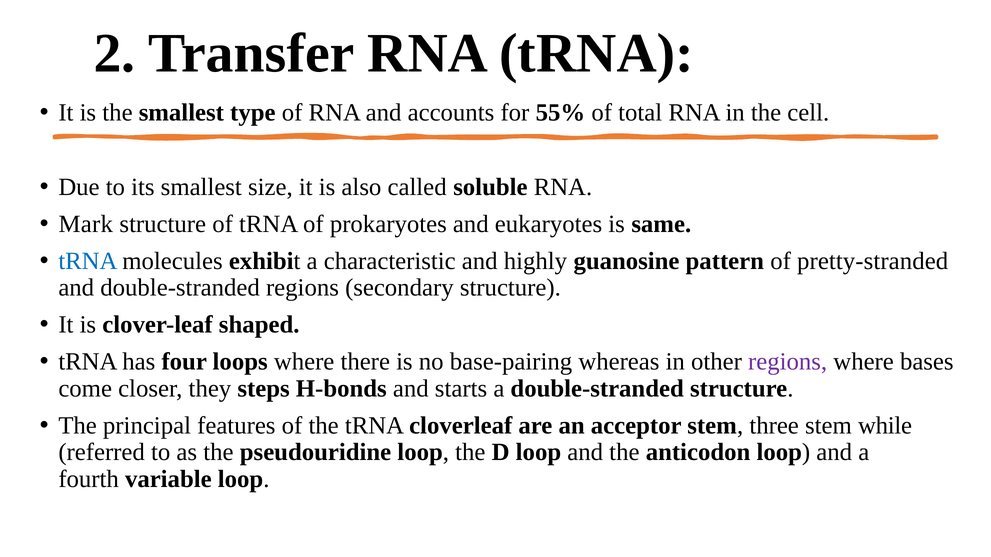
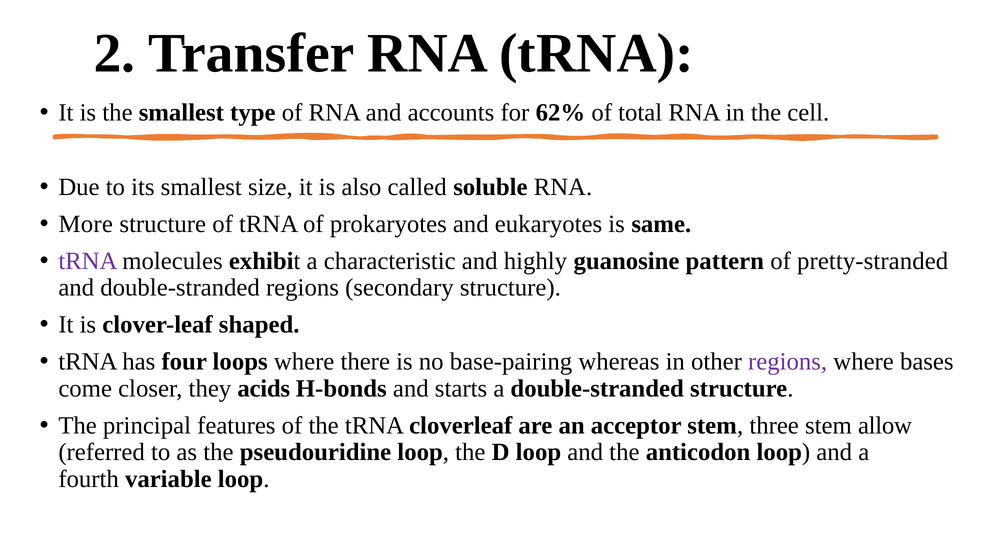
55%: 55% -> 62% (560, 113)
Mark: Mark -> More (86, 224)
tRNA colour: blue -> purple (88, 261)
steps: steps -> acids (264, 389)
while: while -> allow (885, 426)
